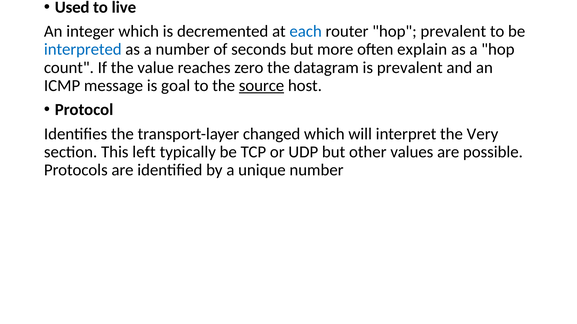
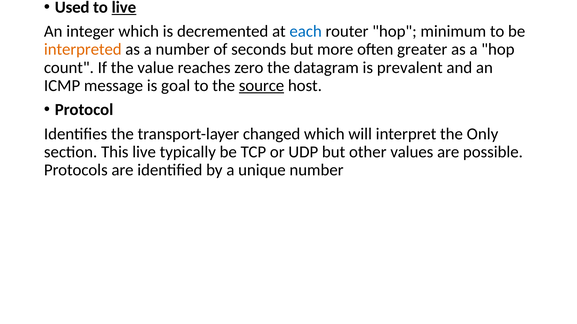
live underline: none -> present (124, 7)
hop prevalent: prevalent -> minimum (453, 31)
interpreted colour: blue -> orange (83, 49)
explain: explain -> greater (422, 49)
Very: Very -> Only (483, 134)
This left: left -> live (144, 152)
